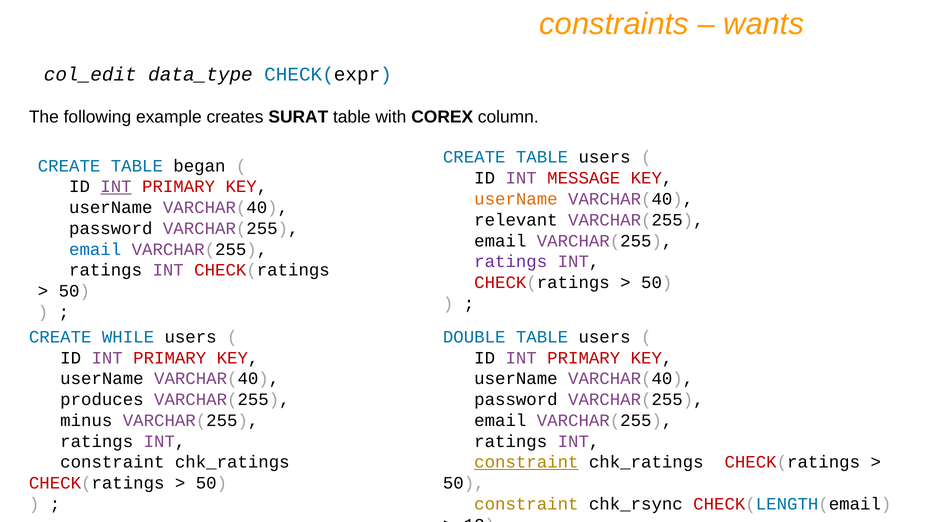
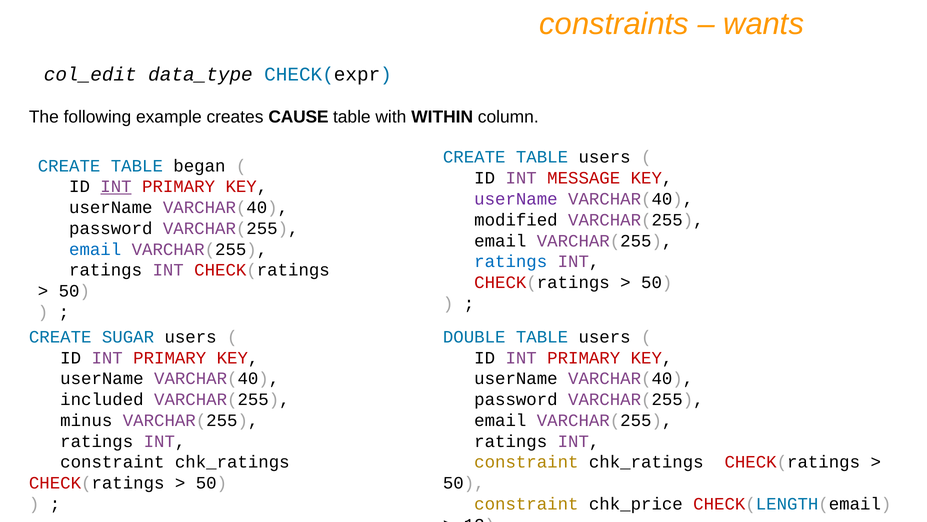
SURAT: SURAT -> CAUSE (298, 117)
COREX: COREX -> WITHIN (442, 117)
userName colour: orange -> purple (516, 199)
relevant: relevant -> modified (516, 220)
ratings colour: purple -> blue (511, 261)
WHILE: WHILE -> SUGAR (128, 337)
produces: produces -> included (102, 399)
constraint underline: present -> none (526, 462)
chk_rsync: chk_rsync -> chk_price (636, 503)
